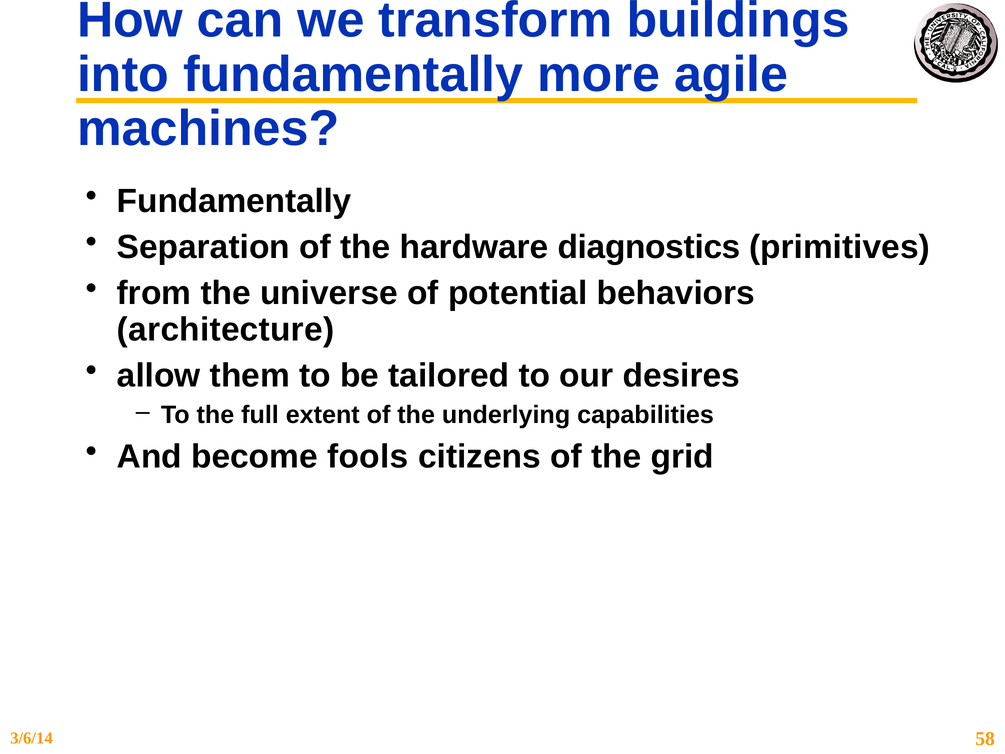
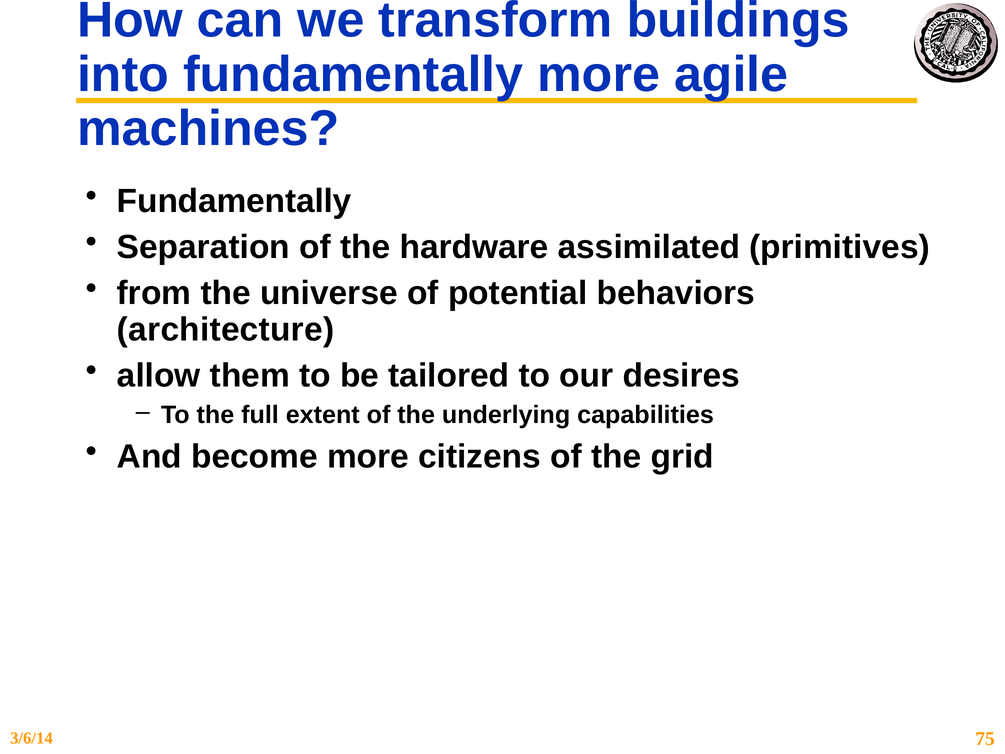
diagnostics: diagnostics -> assimilated (649, 247)
become fools: fools -> more (368, 457)
58: 58 -> 75 (985, 738)
